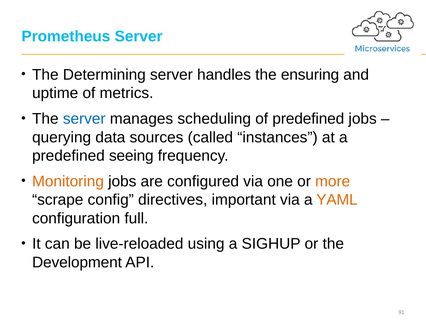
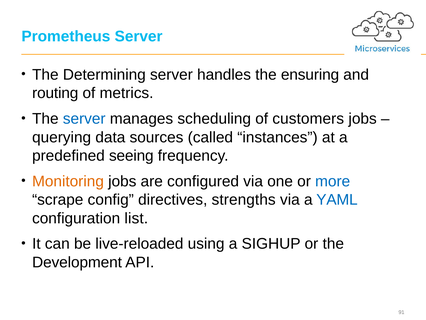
uptime: uptime -> routing (55, 93)
of predefined: predefined -> customers (308, 119)
more colour: orange -> blue (333, 181)
important: important -> strengths (244, 200)
YAML colour: orange -> blue (337, 200)
full: full -> list (136, 218)
